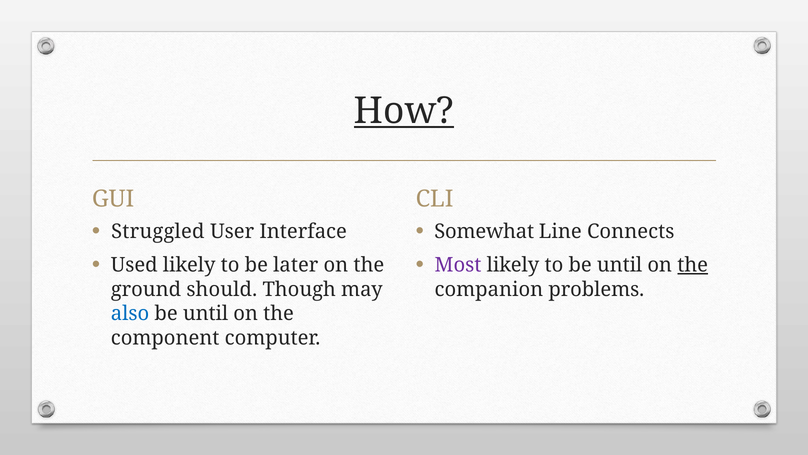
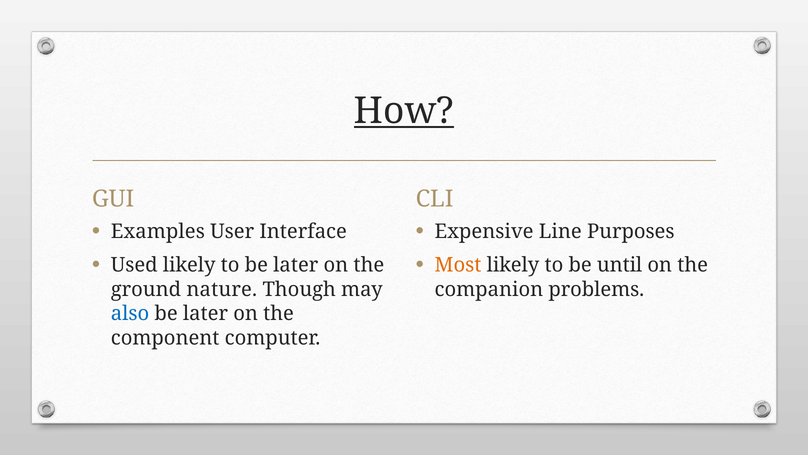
Struggled: Struggled -> Examples (158, 232)
Somewhat: Somewhat -> Expensive (484, 232)
Connects: Connects -> Purposes (631, 232)
Most colour: purple -> orange (458, 265)
the underline: present -> none (693, 265)
should: should -> nature (222, 289)
until: until -> later (205, 313)
